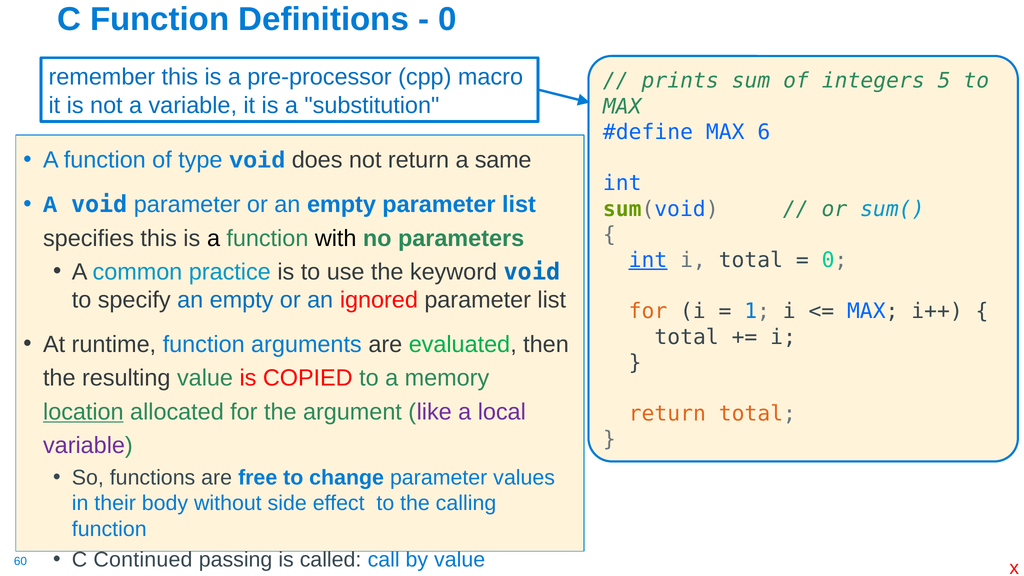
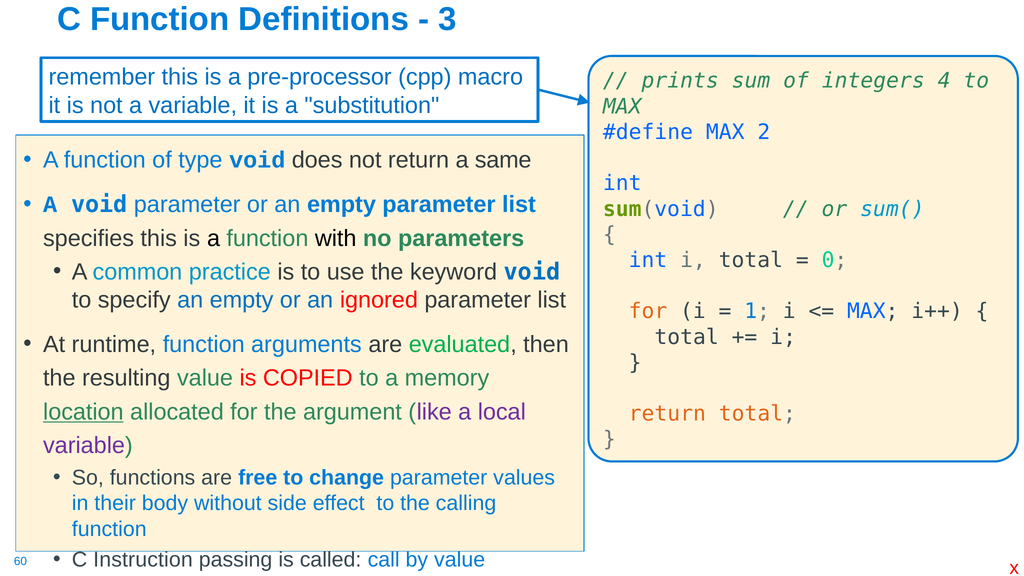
0: 0 -> 3 (447, 19)
5: 5 -> 4 (944, 81)
6: 6 -> 2 (764, 132)
int underline: present -> none (648, 260)
Continued: Continued -> Instruction (143, 560)
